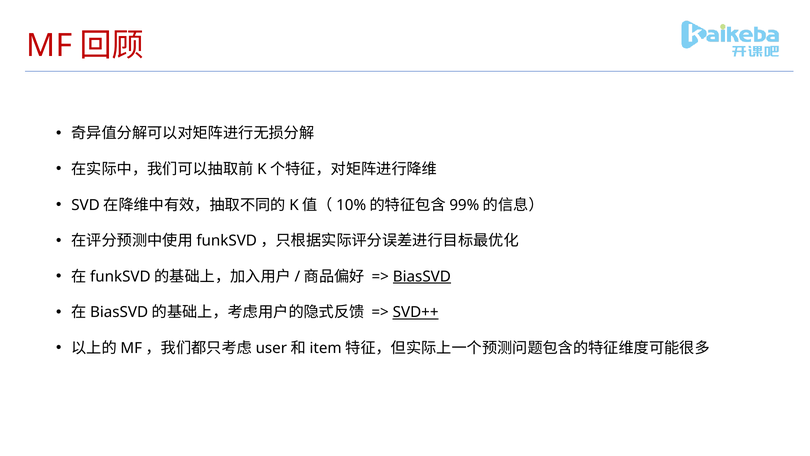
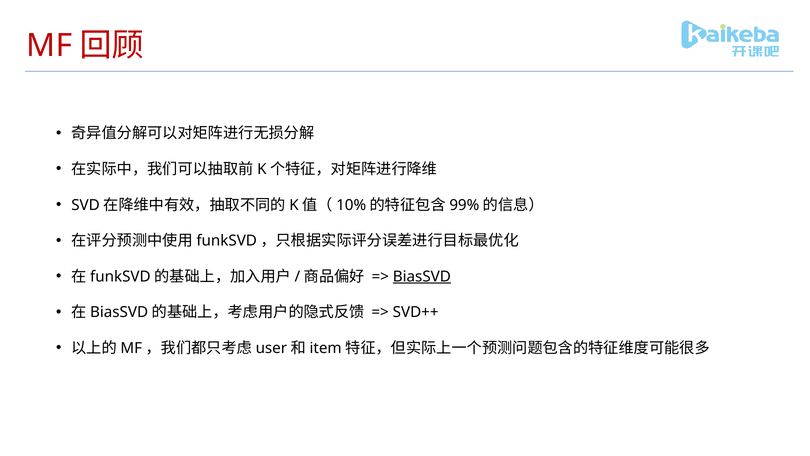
SVD++ underline: present -> none (416, 312)
